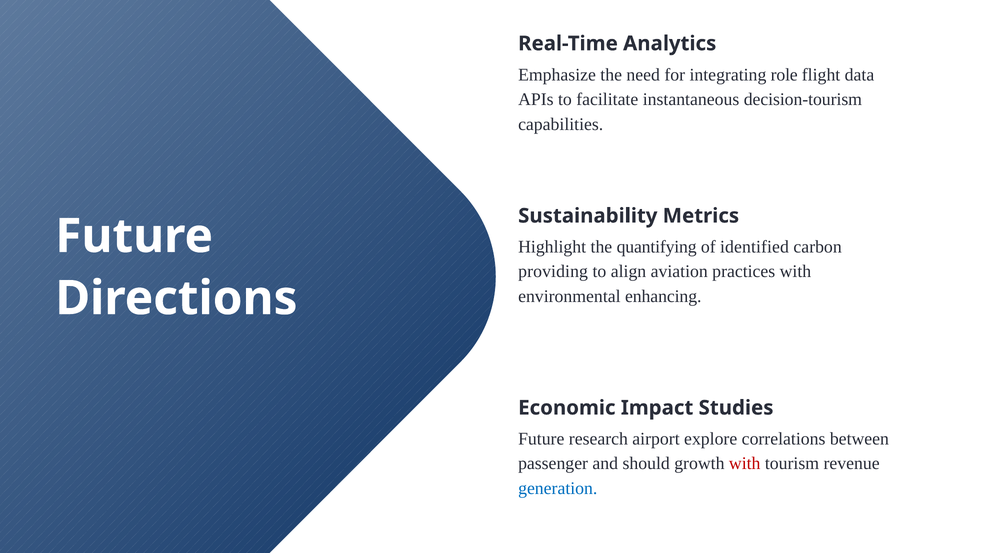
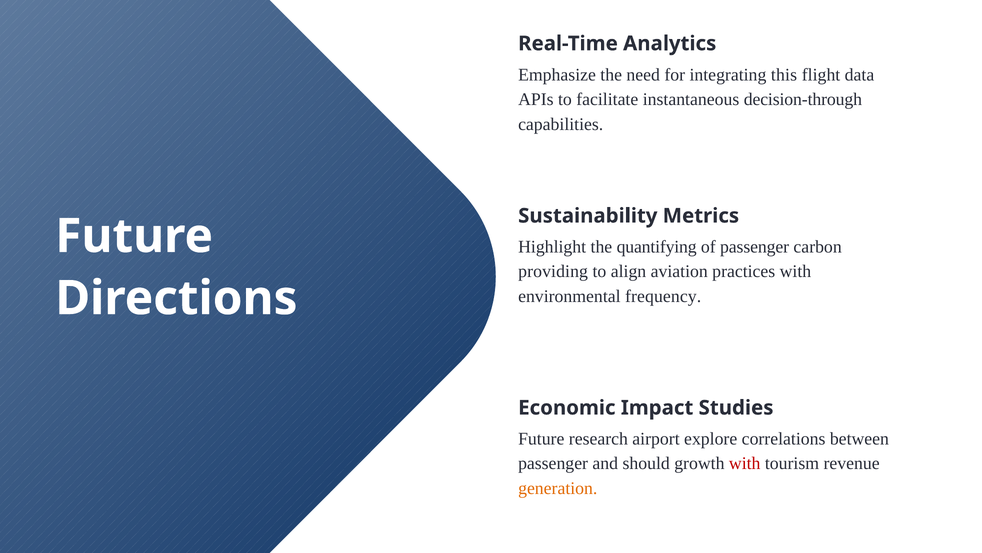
role: role -> this (784, 75)
decision-tourism: decision-tourism -> decision-through (803, 100)
of identified: identified -> passenger (755, 246)
enhancing: enhancing -> frequency (663, 296)
generation colour: blue -> orange (558, 488)
